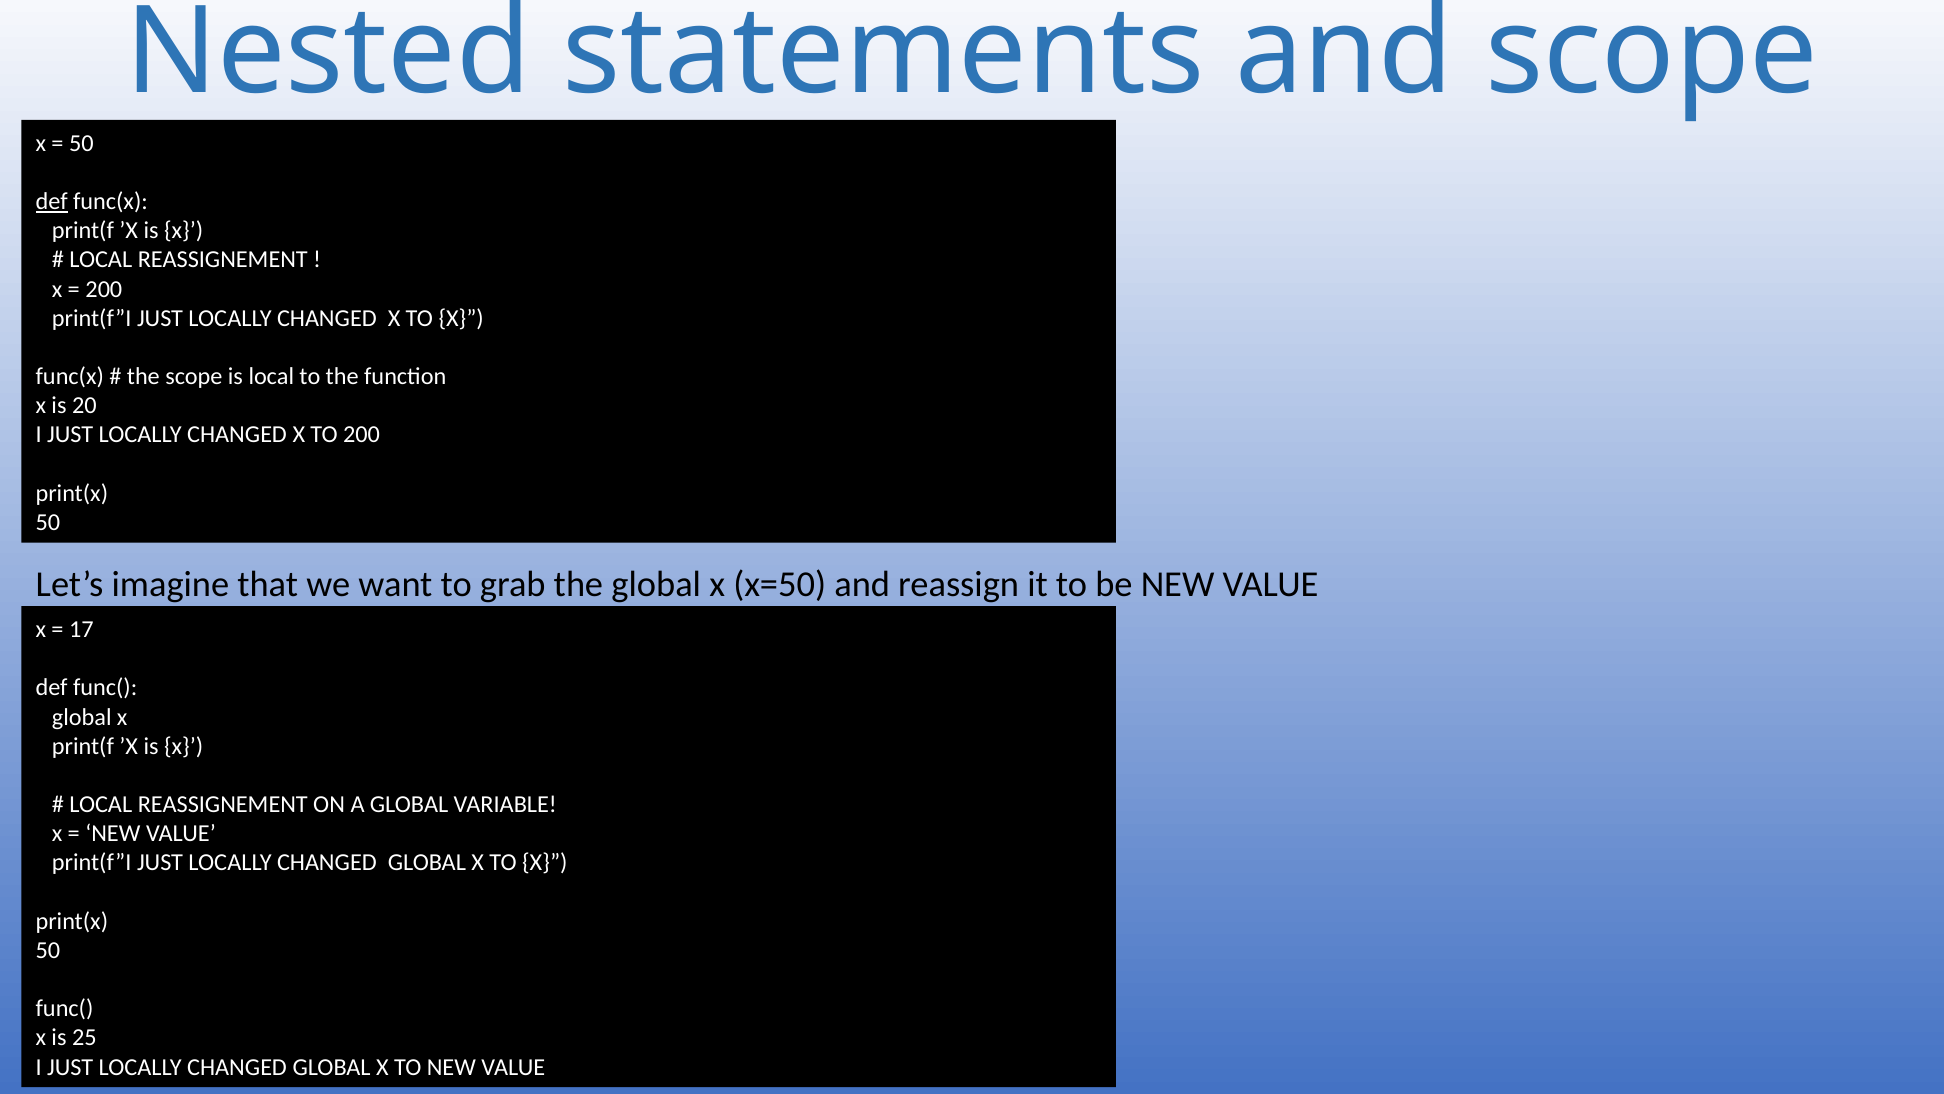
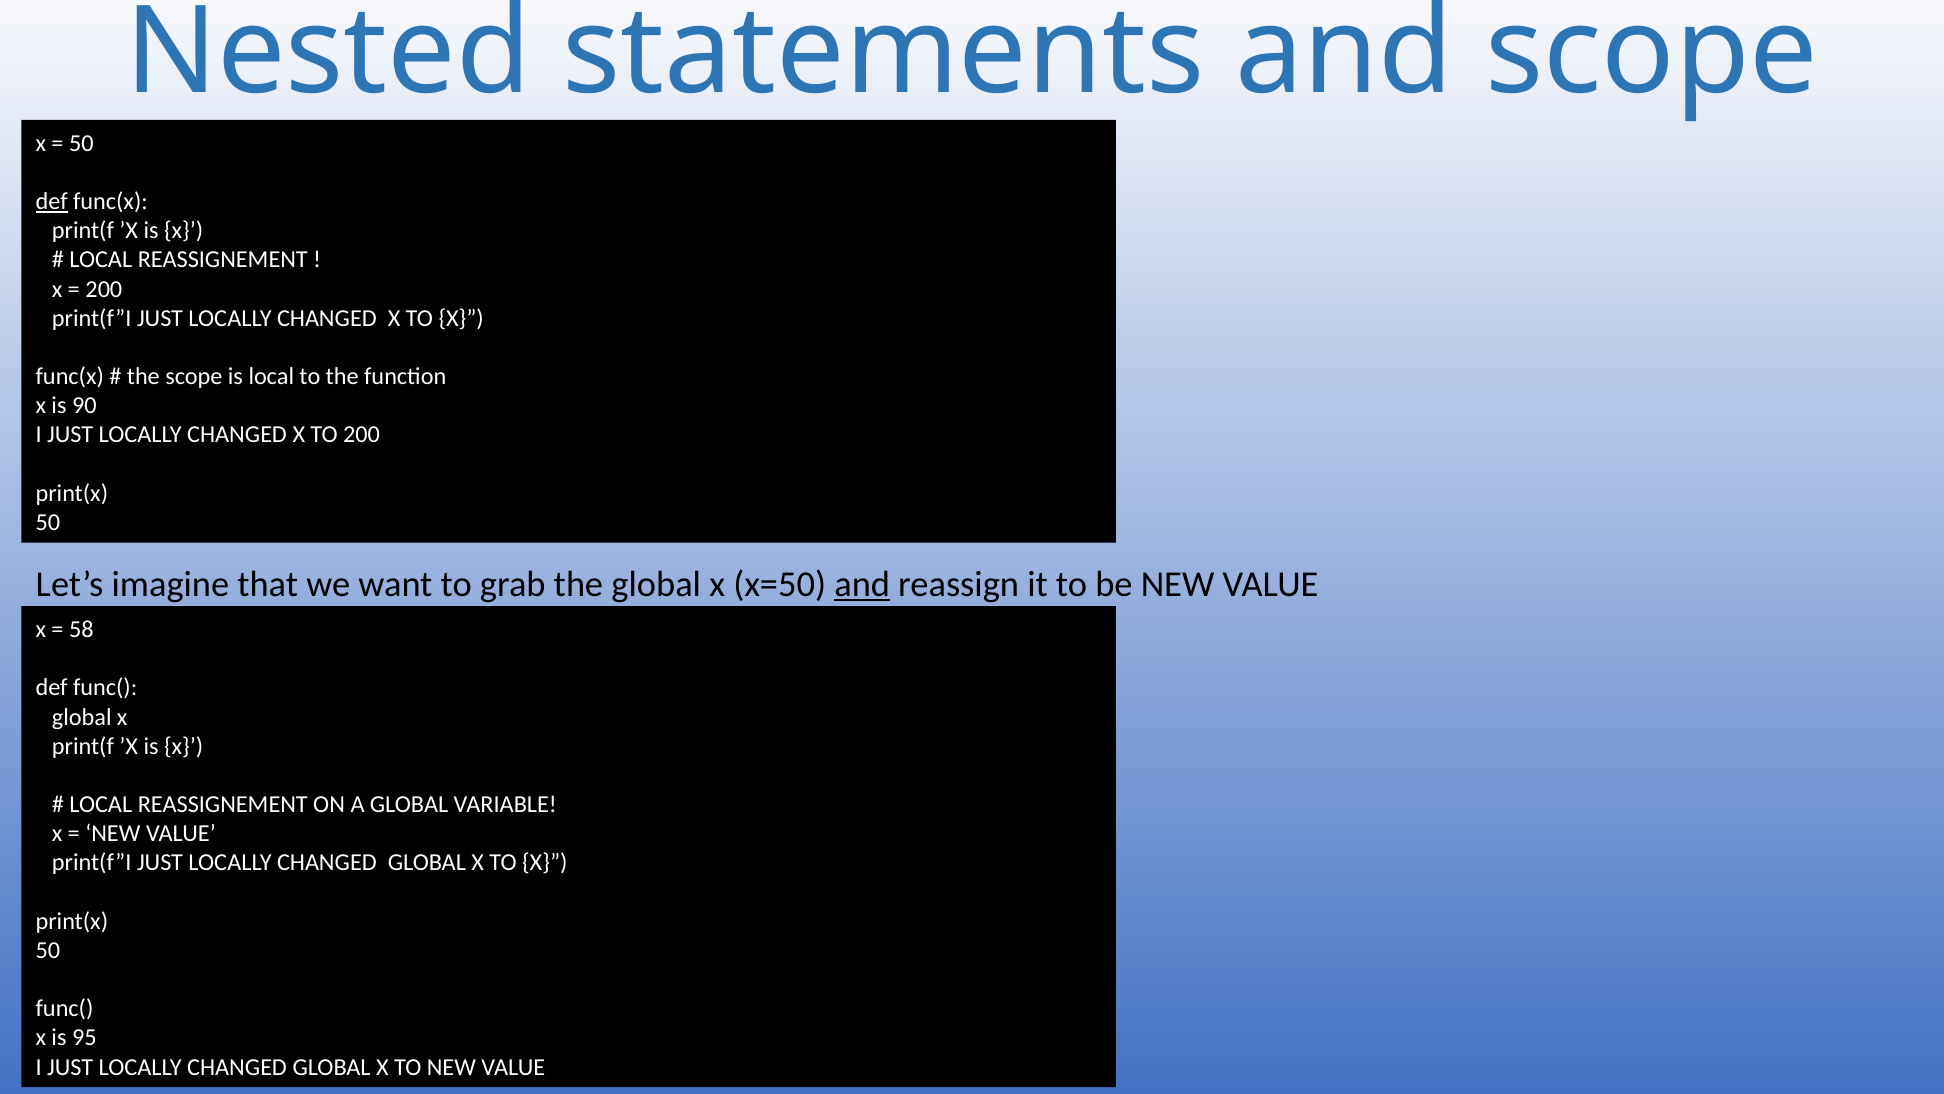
20: 20 -> 90 (84, 406)
and underline: none -> present (862, 584)
17: 17 -> 58 (81, 629)
25: 25 -> 95 (84, 1037)
